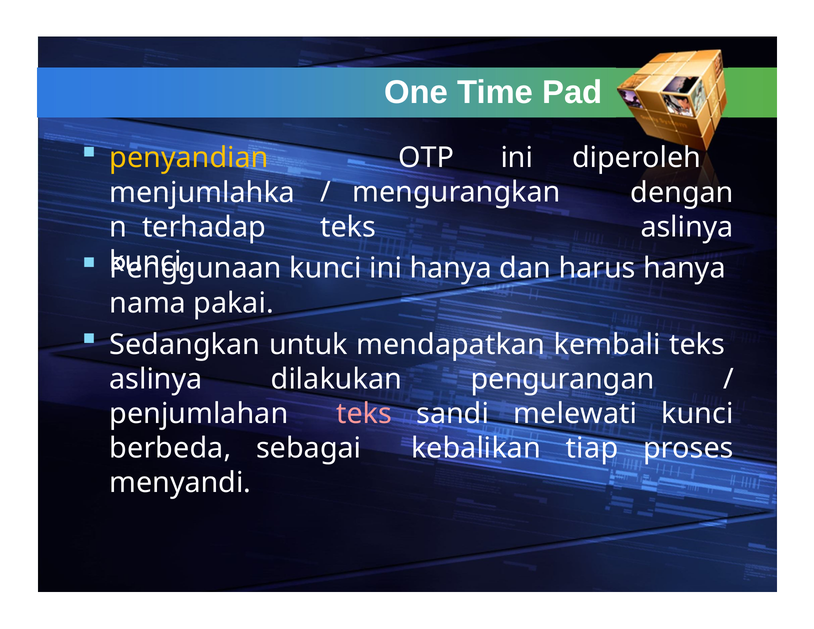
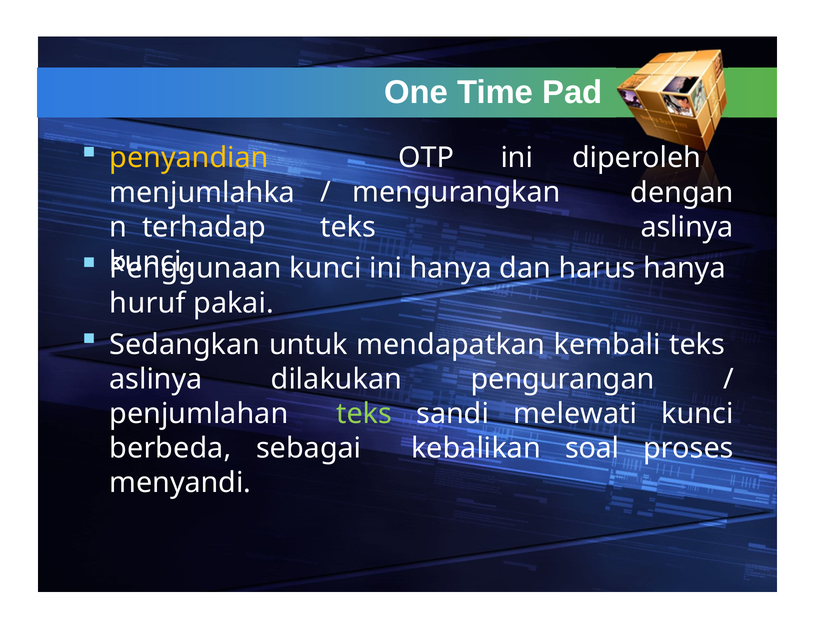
nama: nama -> huruf (148, 303)
teks colour: pink -> light green (364, 414)
tiap: tiap -> soal (592, 448)
